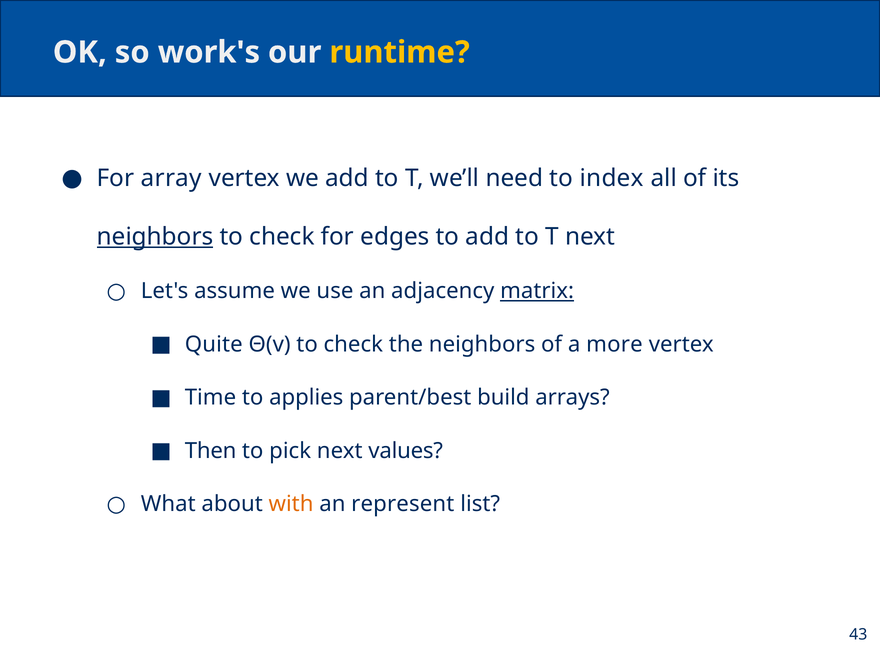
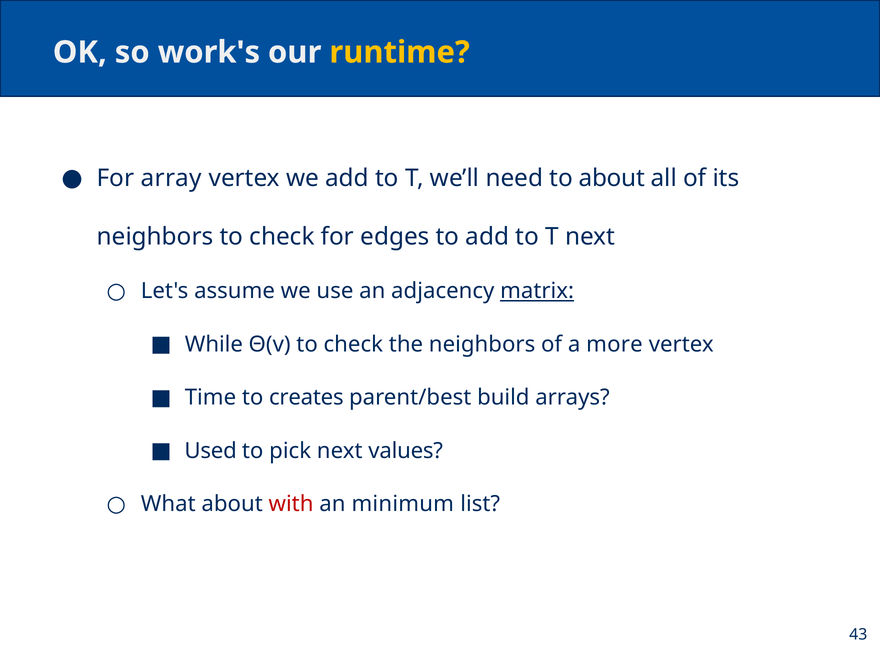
to index: index -> about (612, 178)
neighbors underline: present -> none (155, 237)
Quite: Quite -> While (214, 345)
applies: applies -> creates (306, 398)
Then: Then -> Used (211, 451)
with colour: orange -> red (291, 504)
represent: represent -> minimum (403, 504)
